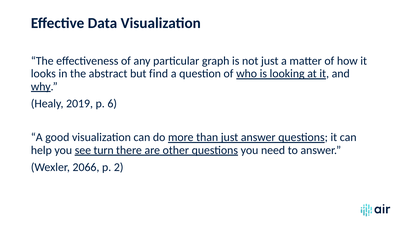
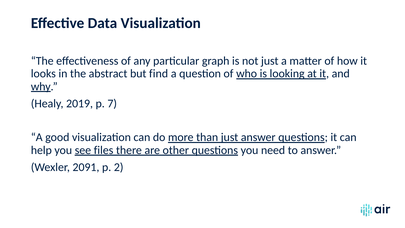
6: 6 -> 7 (112, 103)
turn: turn -> files (104, 150)
2066: 2066 -> 2091 (86, 167)
